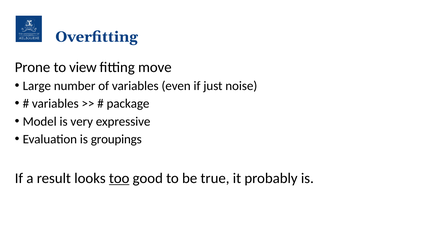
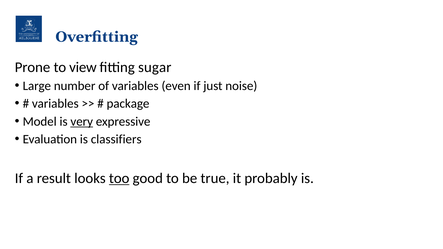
move: move -> sugar (155, 67)
very underline: none -> present (82, 122)
groupings: groupings -> classifiers (116, 139)
